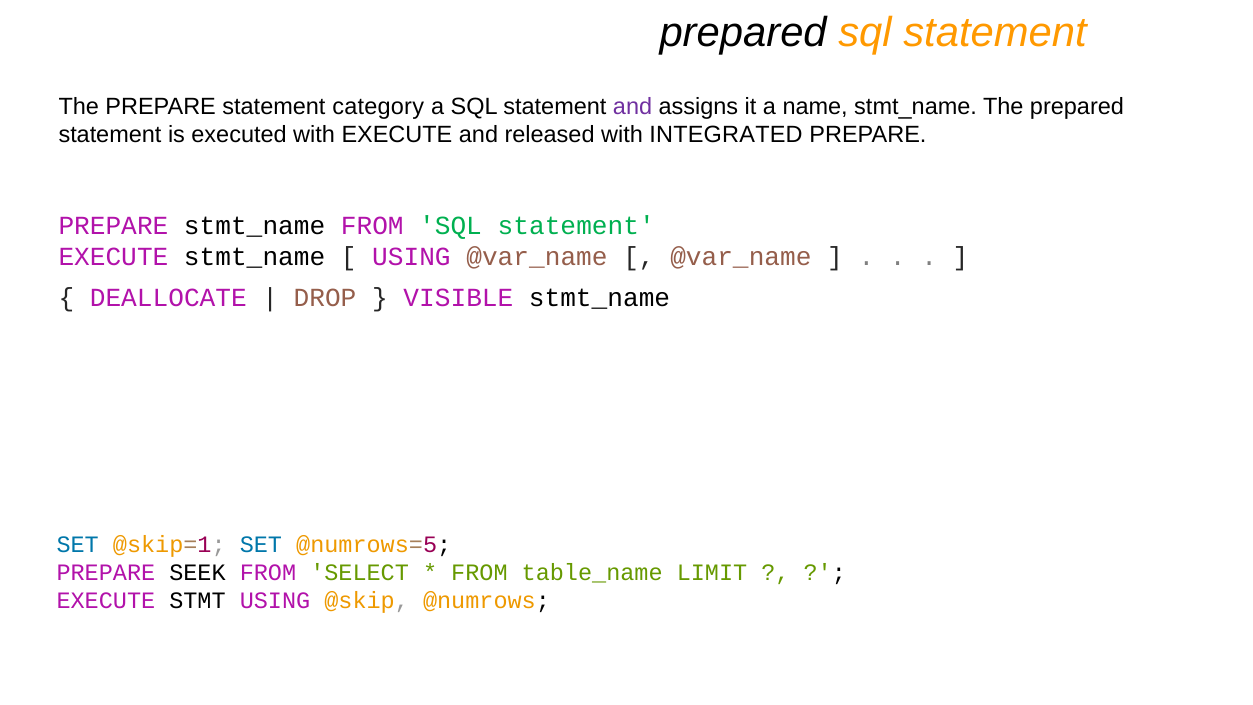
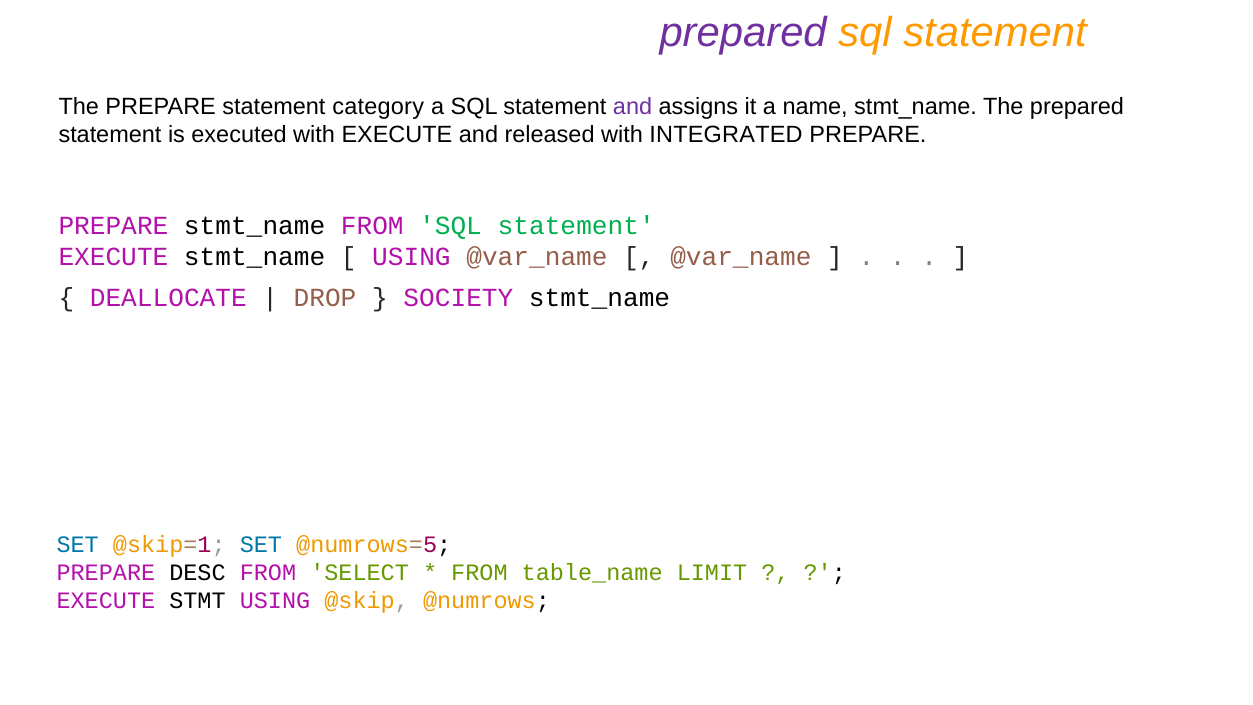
prepared colour: black -> purple (743, 33)
VISIBLE: VISIBLE -> SOCIETY (458, 298)
SEEK: SEEK -> DESC (197, 572)
